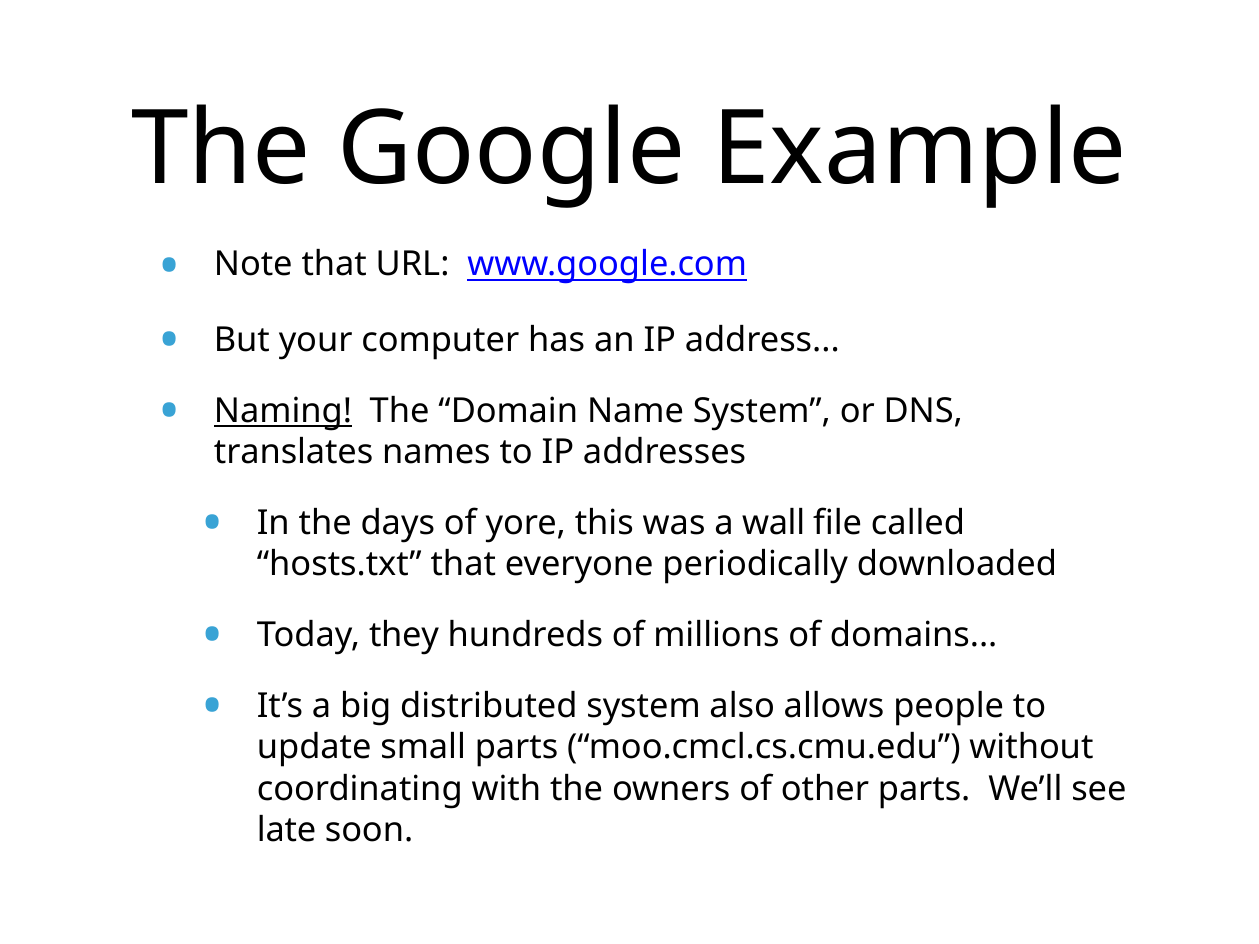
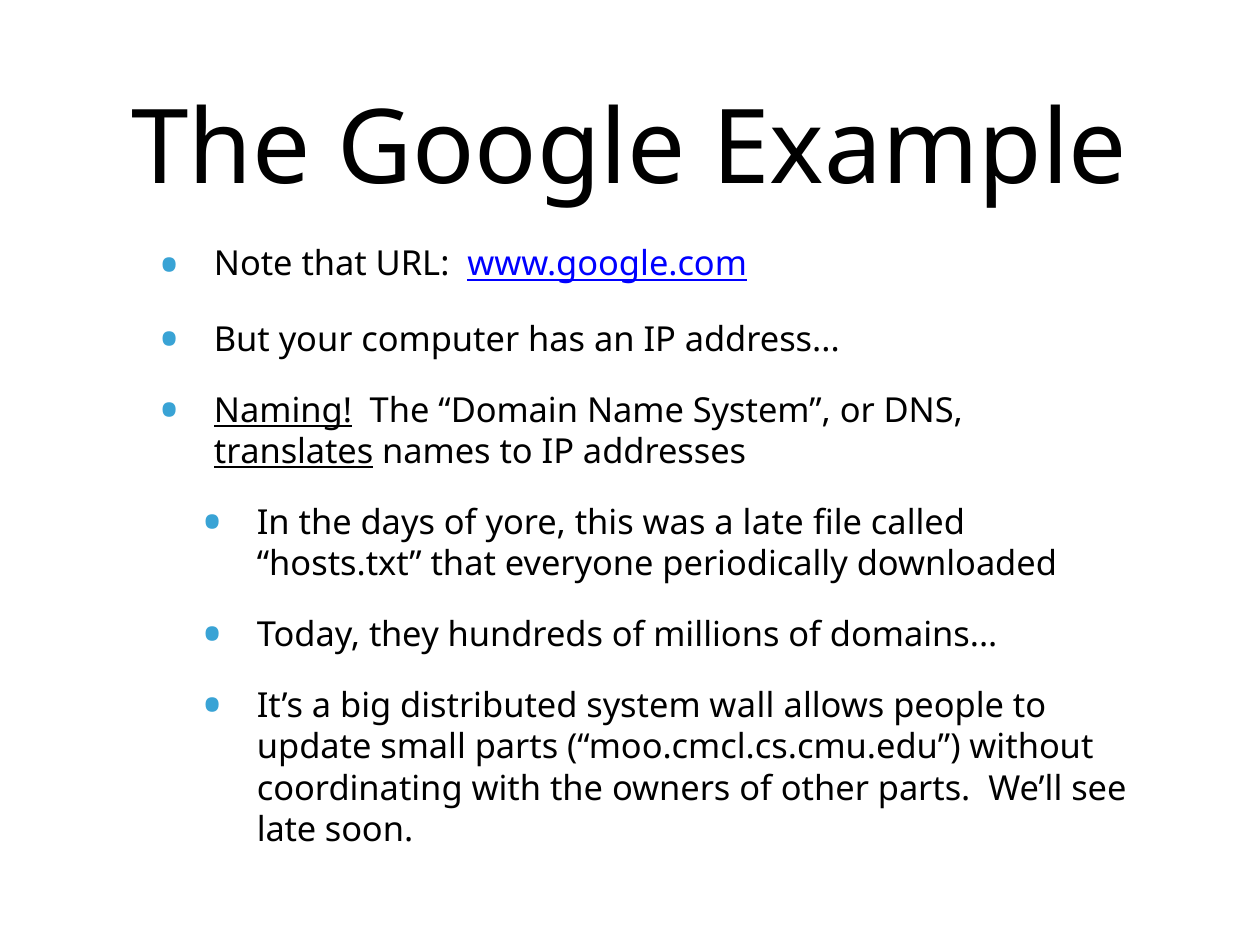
translates underline: none -> present (294, 452)
a wall: wall -> late (773, 523)
also: also -> wall (742, 706)
